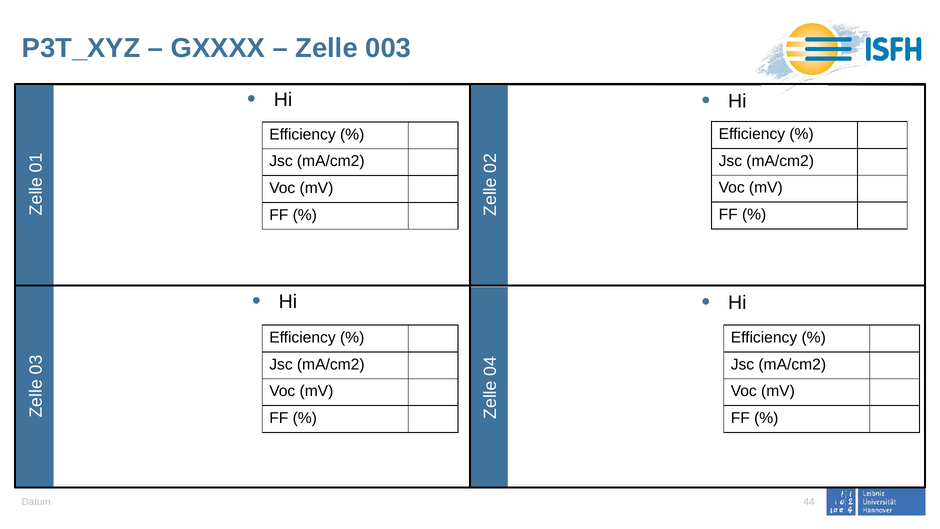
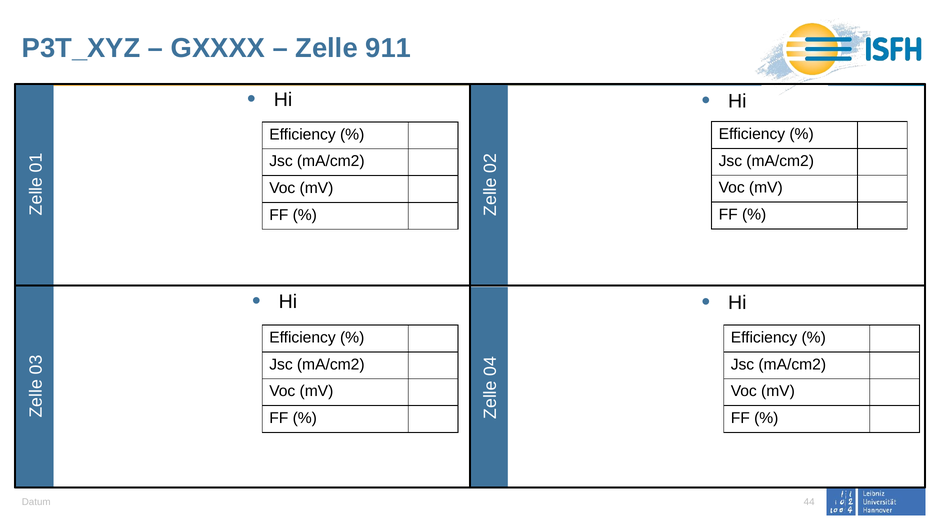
003: 003 -> 911 (388, 48)
